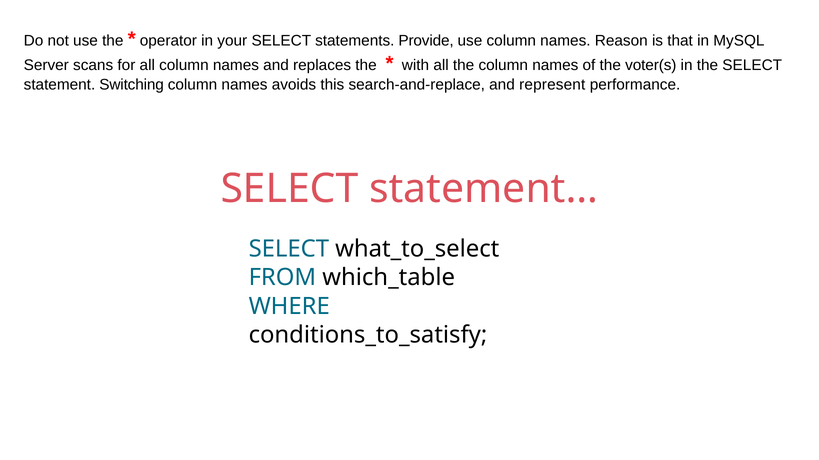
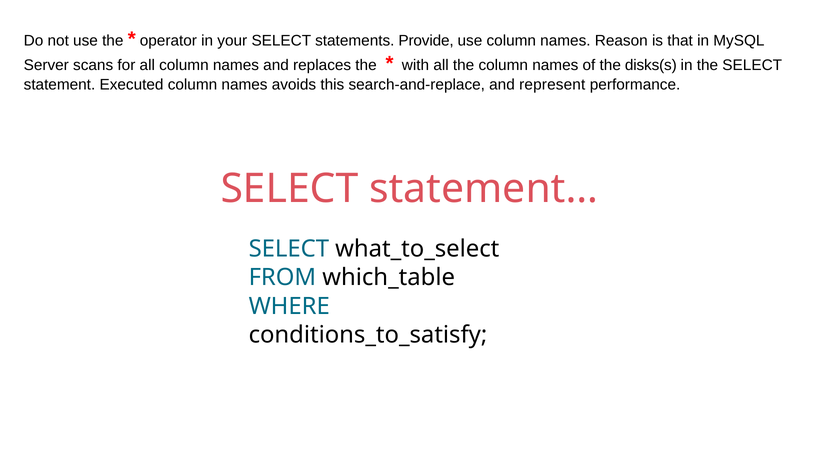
voter(s: voter(s -> disks(s (651, 65)
Switching: Switching -> Executed (132, 85)
